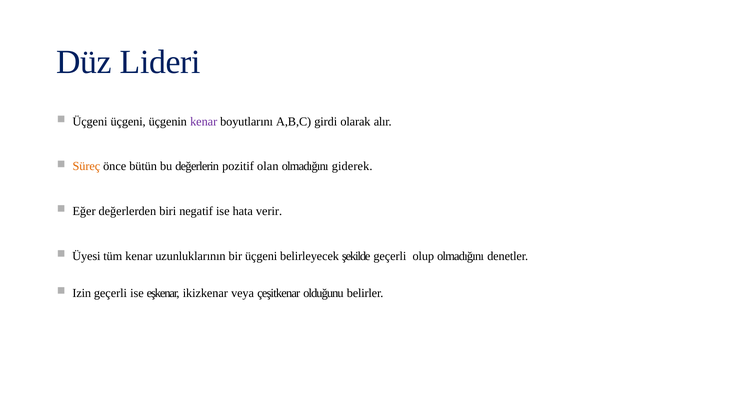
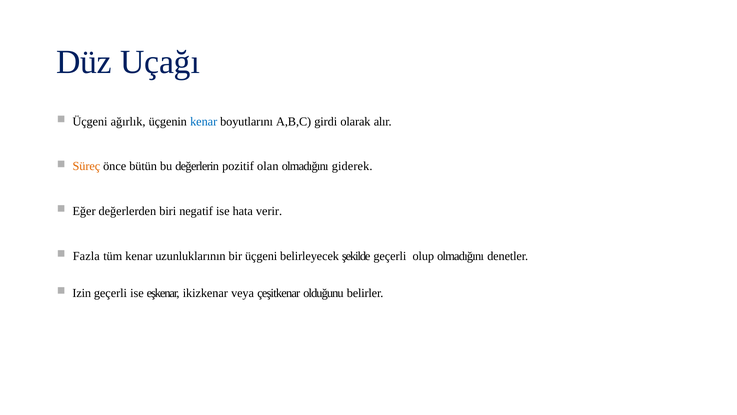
Lideri: Lideri -> Uçağı (160, 62)
Üçgeni üçgeni: üçgeni -> ağırlık (128, 121)
kenar colour: purple -> blue (204, 121)
Üyesi: Üyesi -> Fazla (86, 256)
